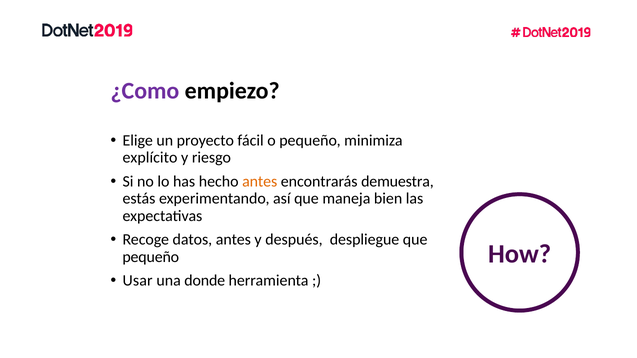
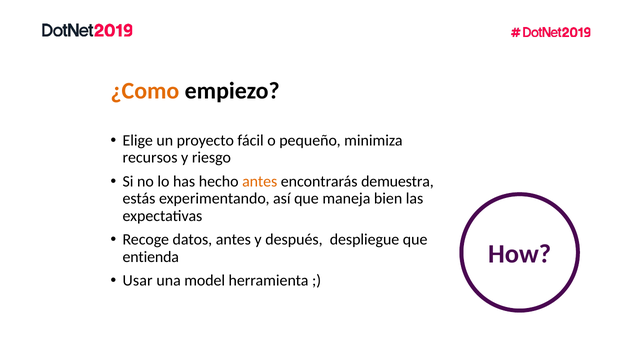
¿Como colour: purple -> orange (145, 91)
explícito: explícito -> recursos (150, 158)
pequeño: pequeño -> entienda (151, 257)
donde: donde -> model (205, 281)
